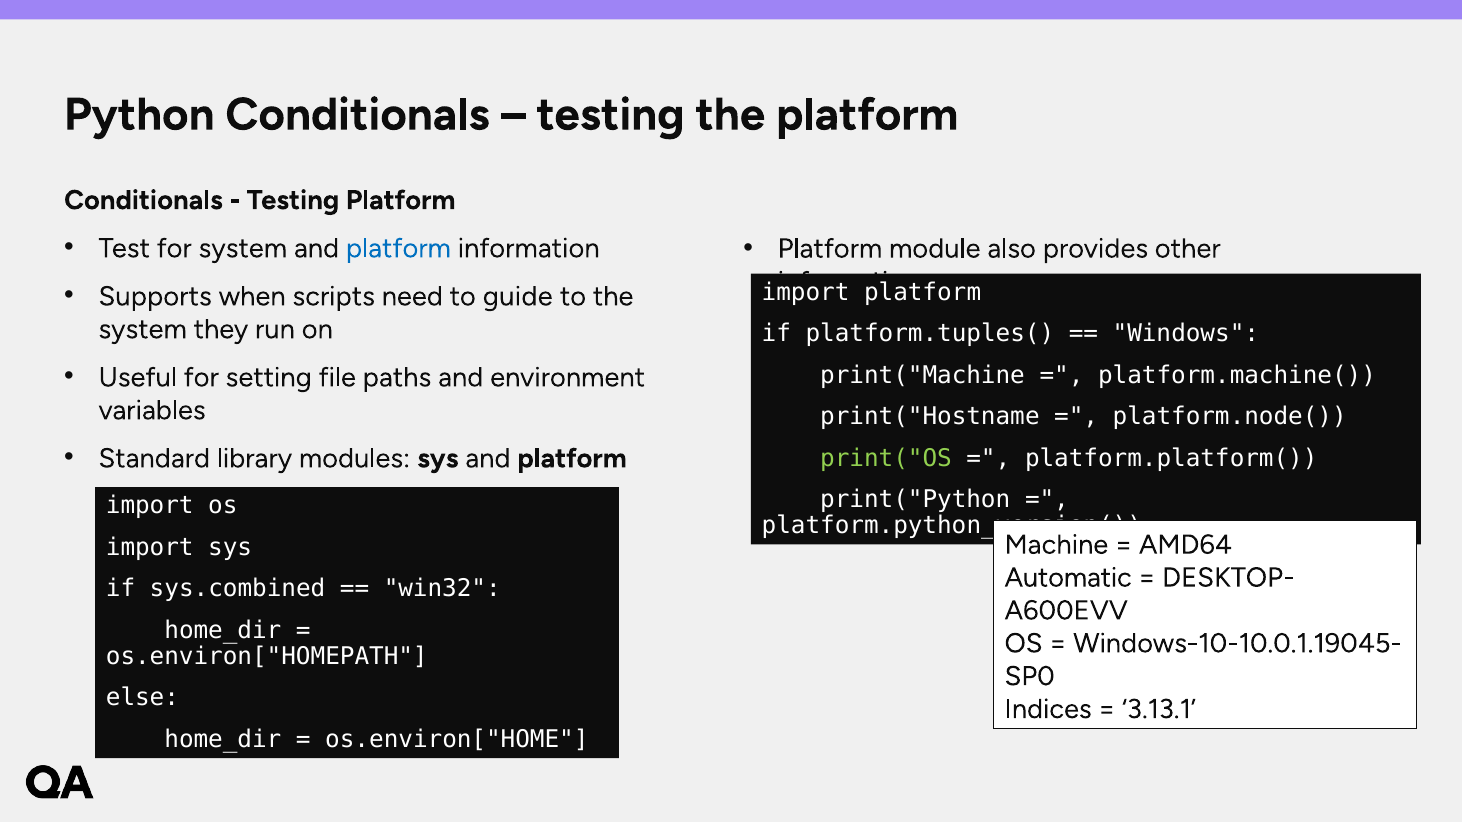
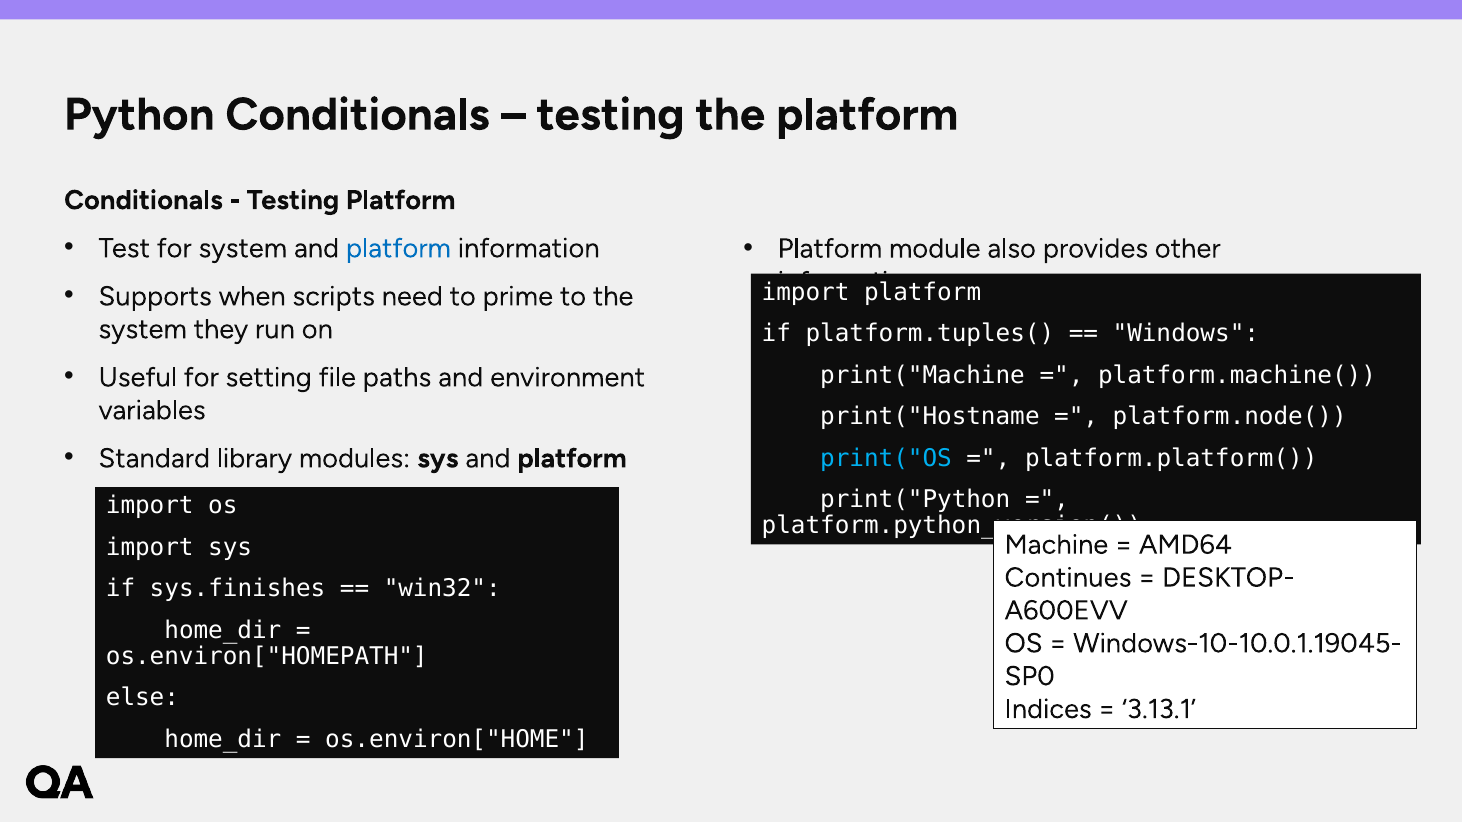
guide: guide -> prime (518, 297)
print("OS colour: light green -> light blue (886, 458)
Automatic: Automatic -> Continues (1068, 578)
sys.combined: sys.combined -> sys.finishes (238, 589)
